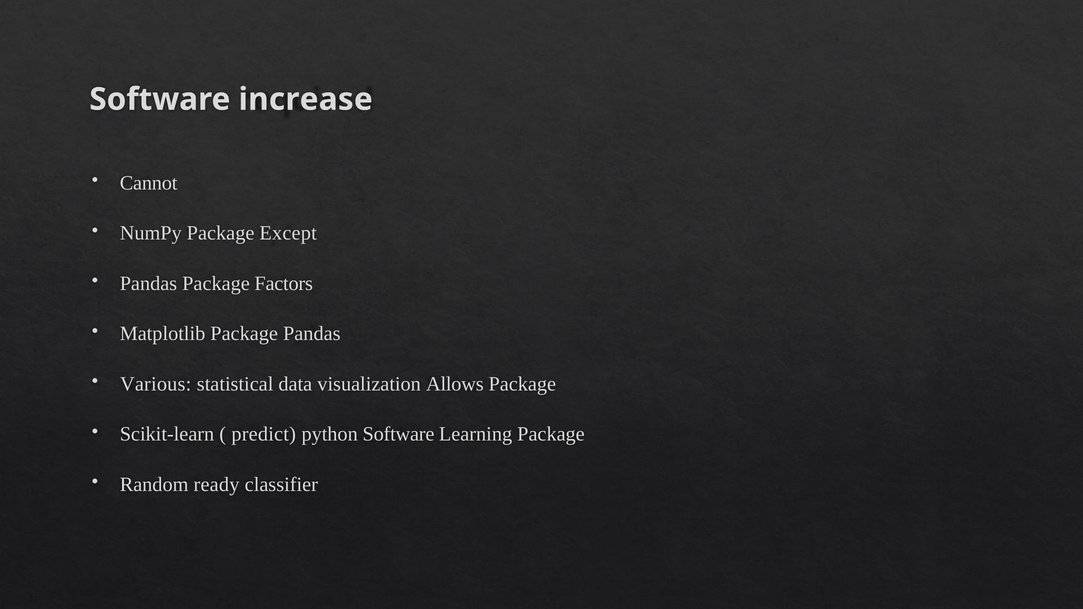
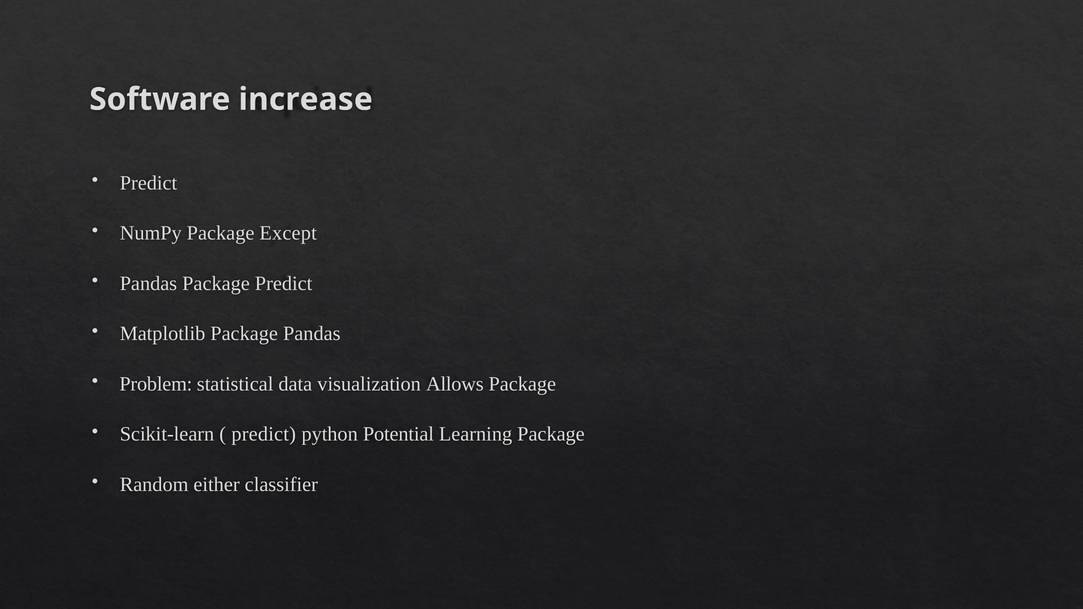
Cannot: Cannot -> Predict (148, 183)
Package Factors: Factors -> Predict (284, 284)
Various: Various -> Problem (156, 384)
python Software: Software -> Potential (398, 434)
ready: ready -> either (217, 485)
